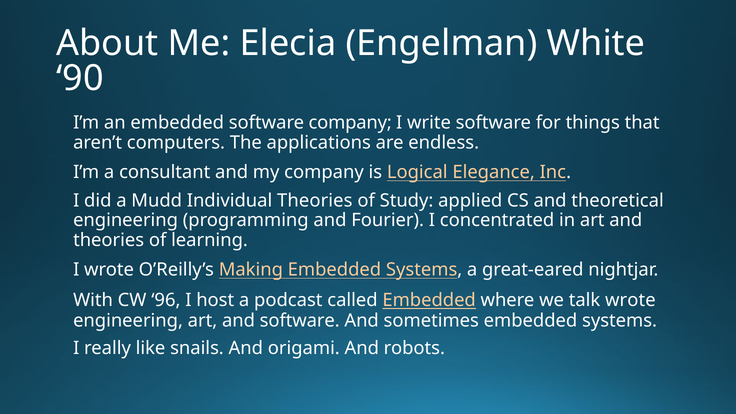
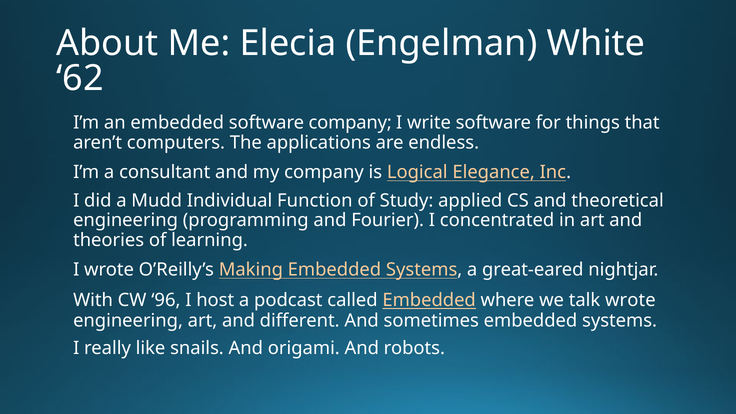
90: 90 -> 62 (80, 78)
Individual Theories: Theories -> Function (315, 200)
and software: software -> different (300, 321)
